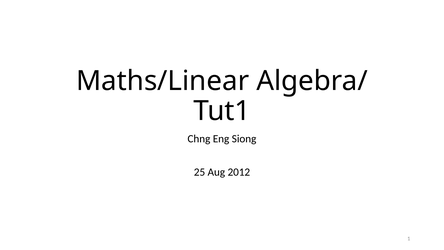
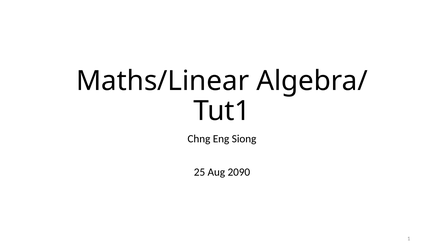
2012: 2012 -> 2090 (239, 172)
